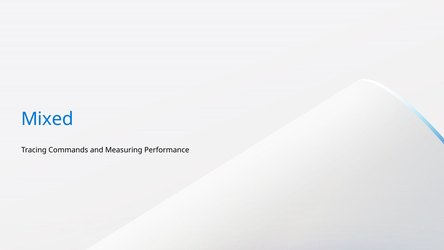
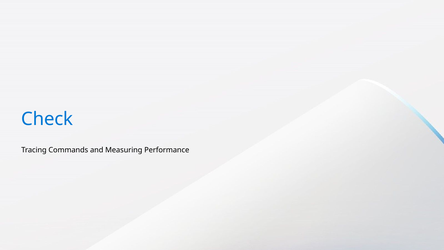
Mixed: Mixed -> Check (47, 119)
